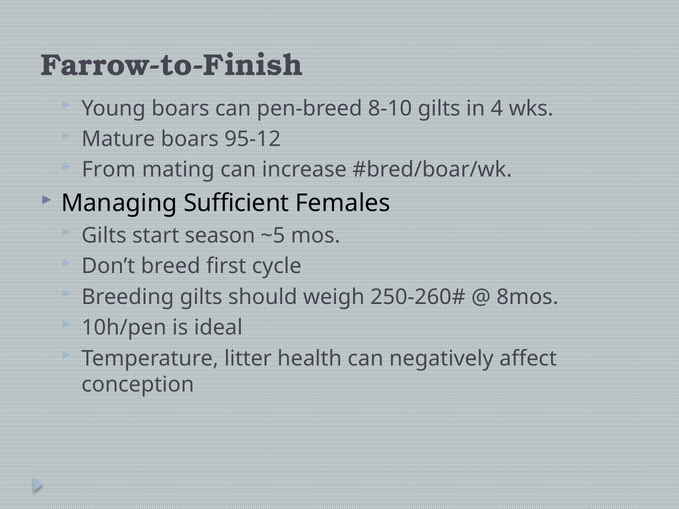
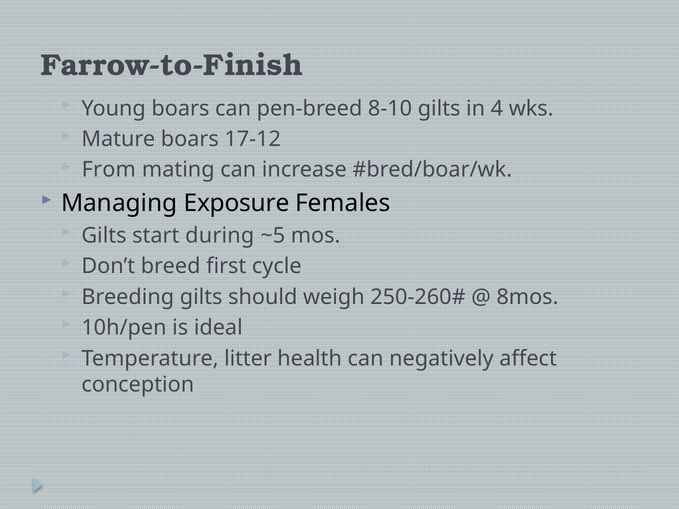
95-12: 95-12 -> 17-12 (253, 139)
Sufficient: Sufficient -> Exposure (237, 203)
season: season -> during (220, 236)
